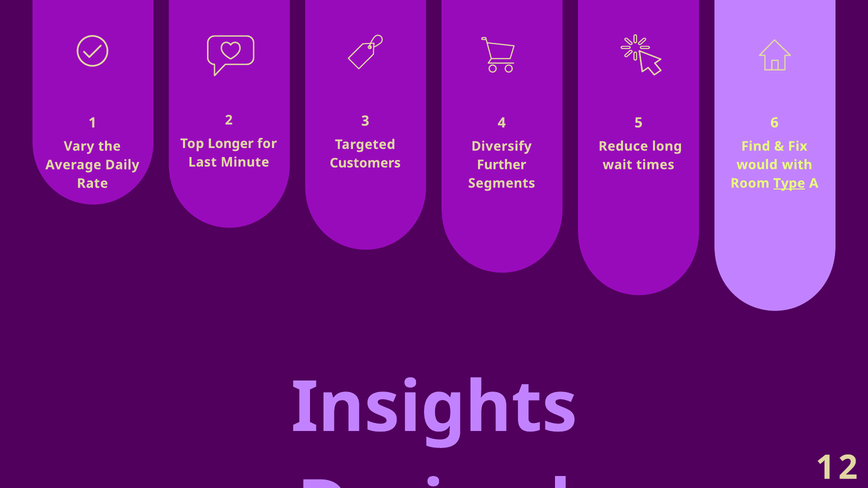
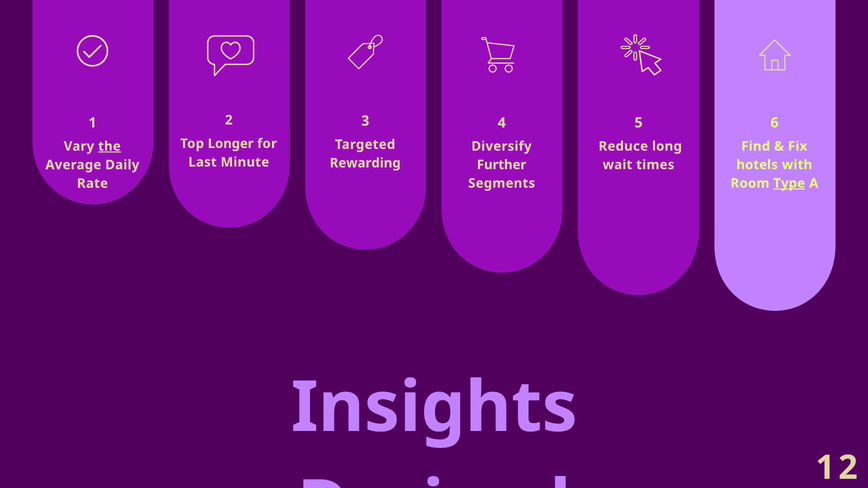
the underline: none -> present (109, 146)
Customers: Customers -> Rewarding (365, 163)
would: would -> hotels (757, 165)
